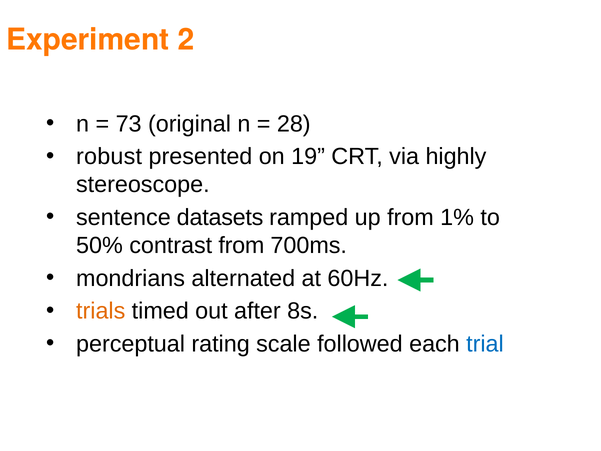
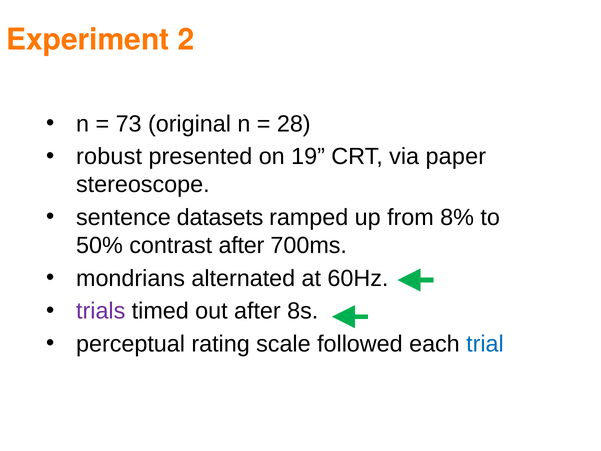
highly: highly -> paper (456, 157)
1%: 1% -> 8% (457, 217)
contrast from: from -> after (241, 245)
trials colour: orange -> purple (101, 311)
